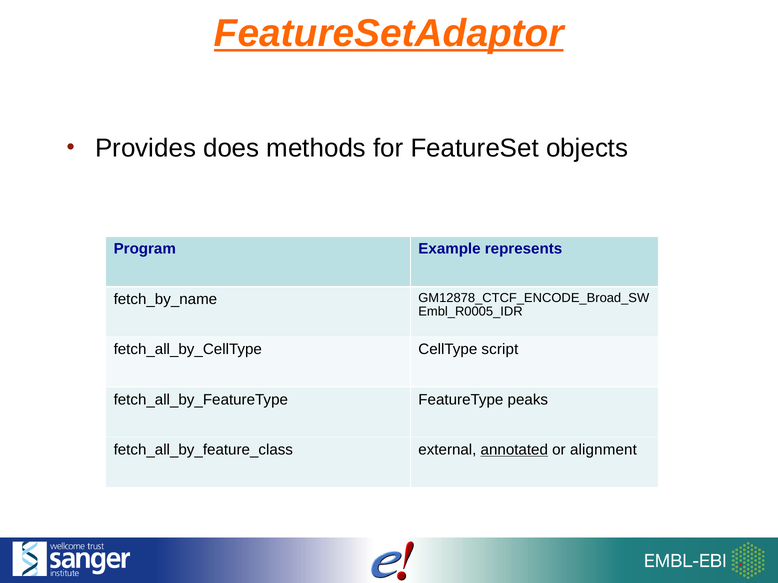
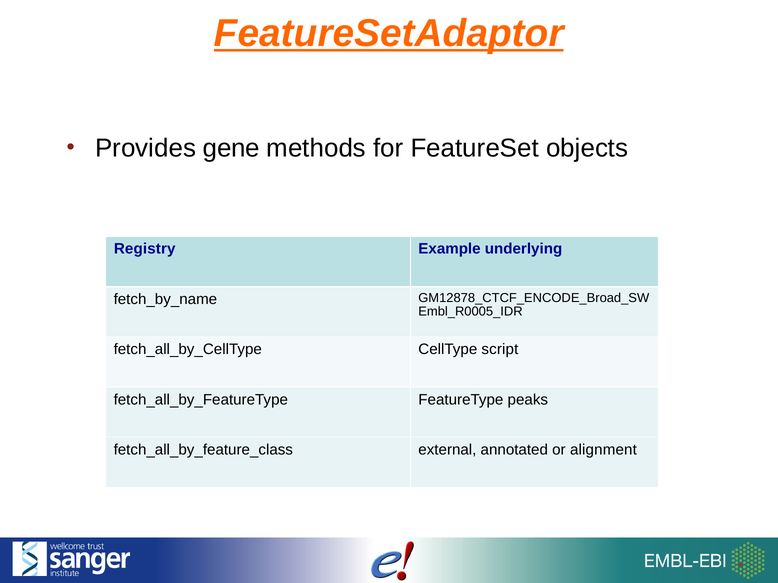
does: does -> gene (231, 148)
Program: Program -> Registry (145, 249)
represents: represents -> underlying (524, 249)
annotated underline: present -> none (514, 450)
